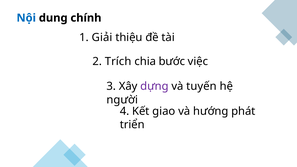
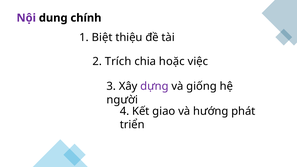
Nội colour: blue -> purple (26, 18)
Giải: Giải -> Biệt (102, 37)
bước: bước -> hoặc (172, 61)
tuyến: tuyến -> giống (202, 86)
